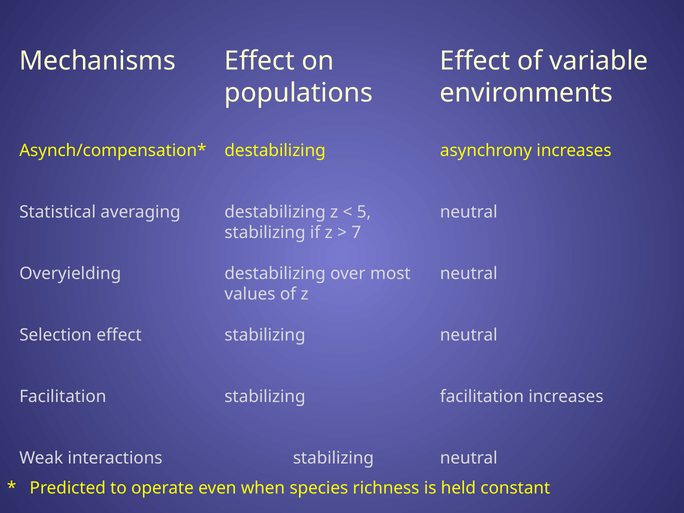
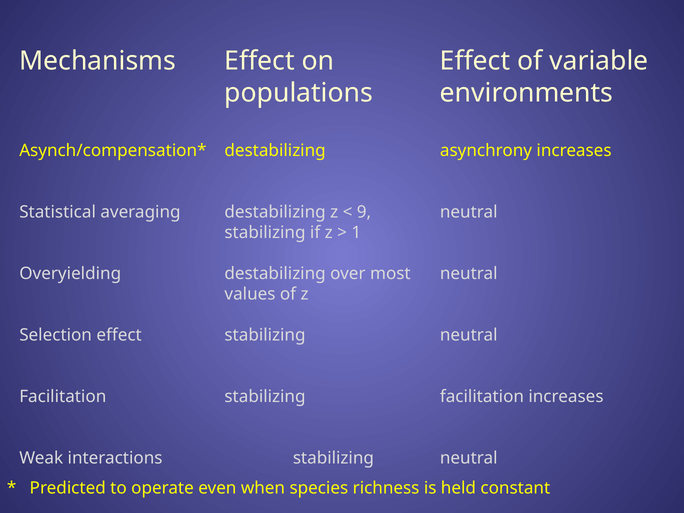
5: 5 -> 9 (364, 212)
7: 7 -> 1 (356, 233)
